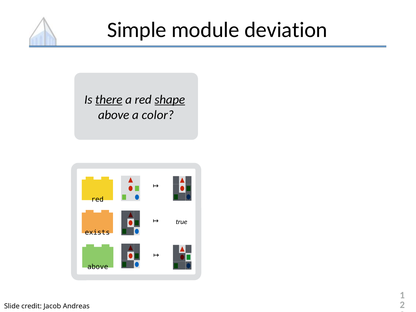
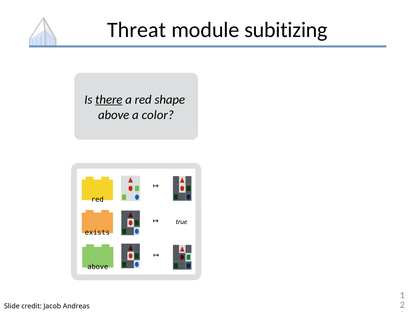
Simple: Simple -> Threat (137, 30)
deviation: deviation -> subitizing (286, 30)
shape underline: present -> none (170, 100)
